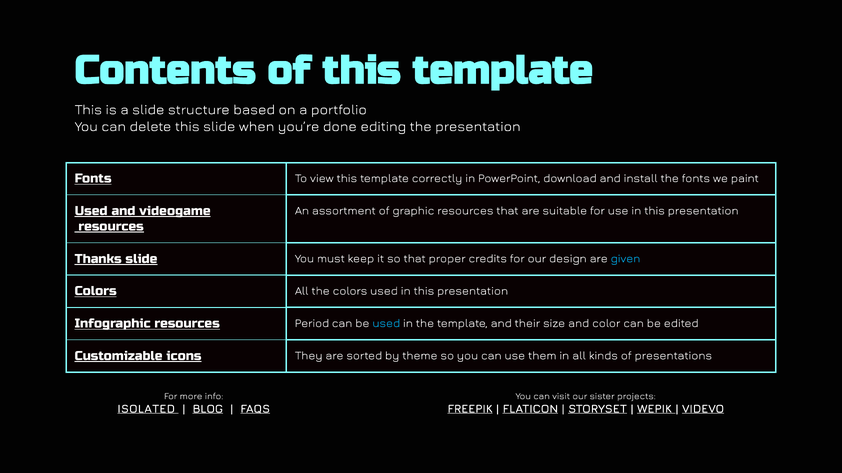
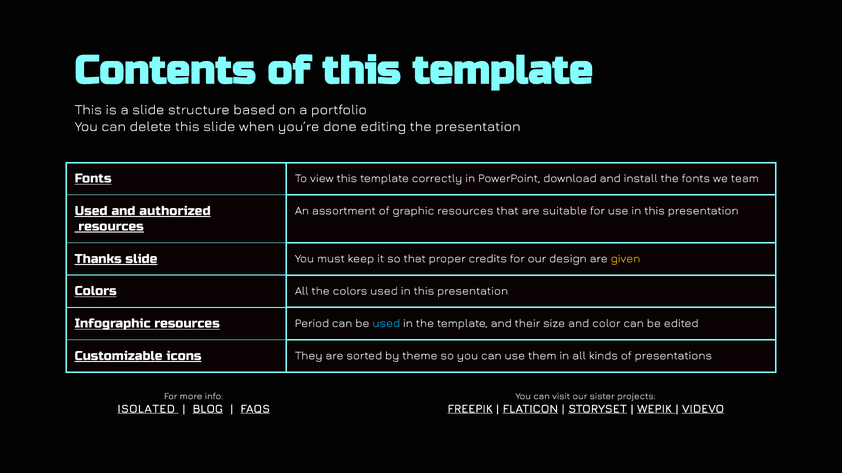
paint: paint -> team (745, 178)
videogame: videogame -> authorized (175, 211)
given colour: light blue -> yellow (626, 259)
